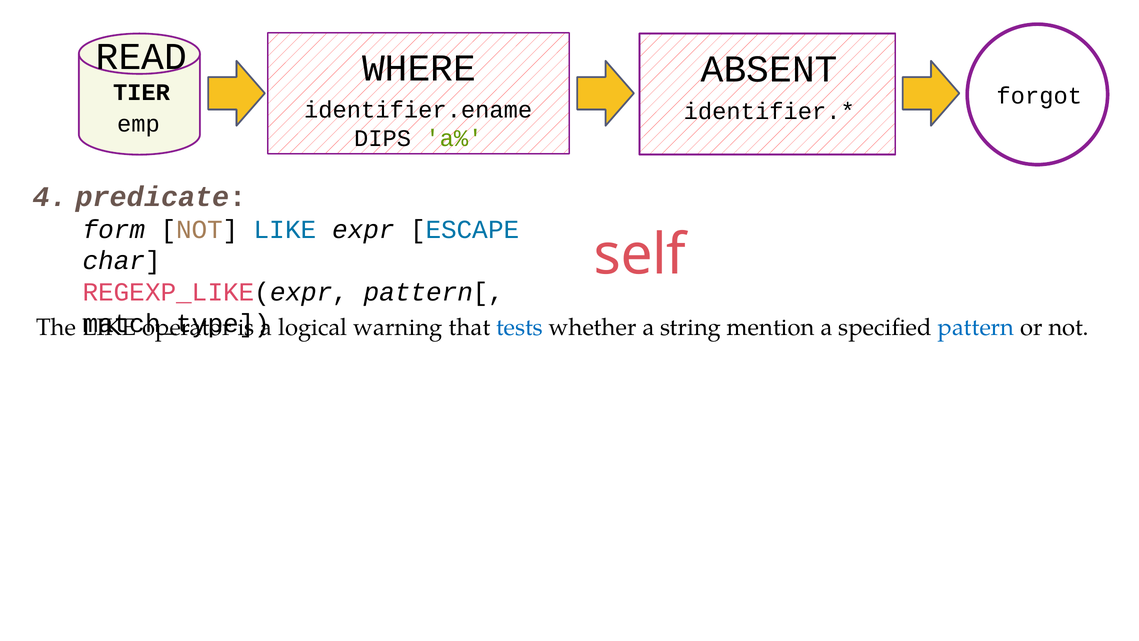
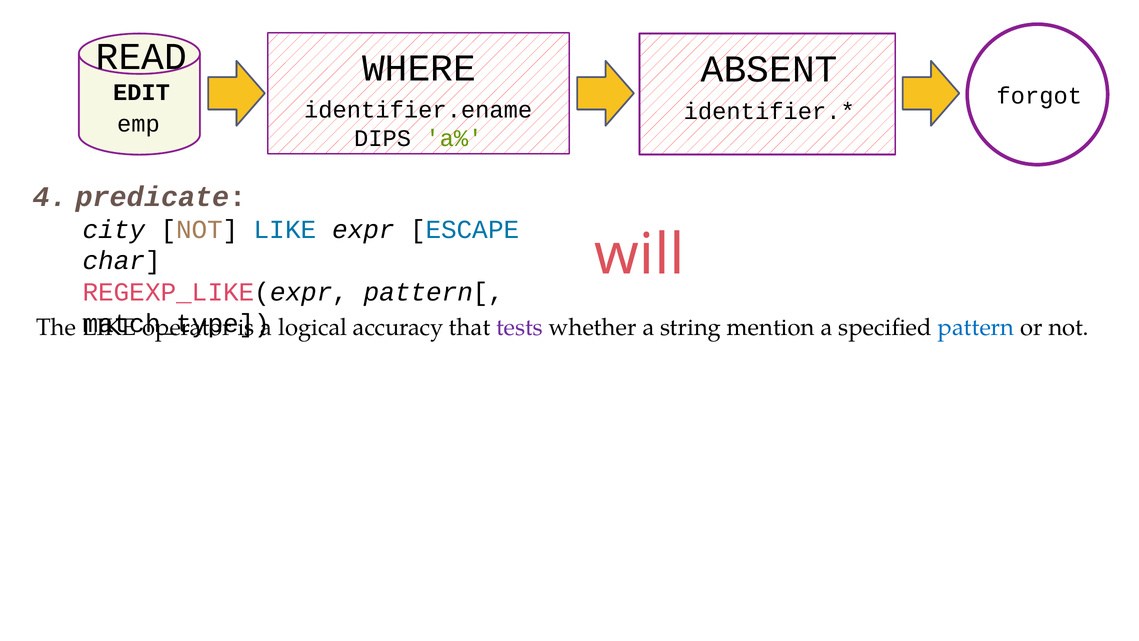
TIER: TIER -> EDIT (141, 93)
form: form -> city (114, 229)
self: self -> will (639, 255)
warning: warning -> accuracy (398, 327)
tests colour: blue -> purple (520, 327)
